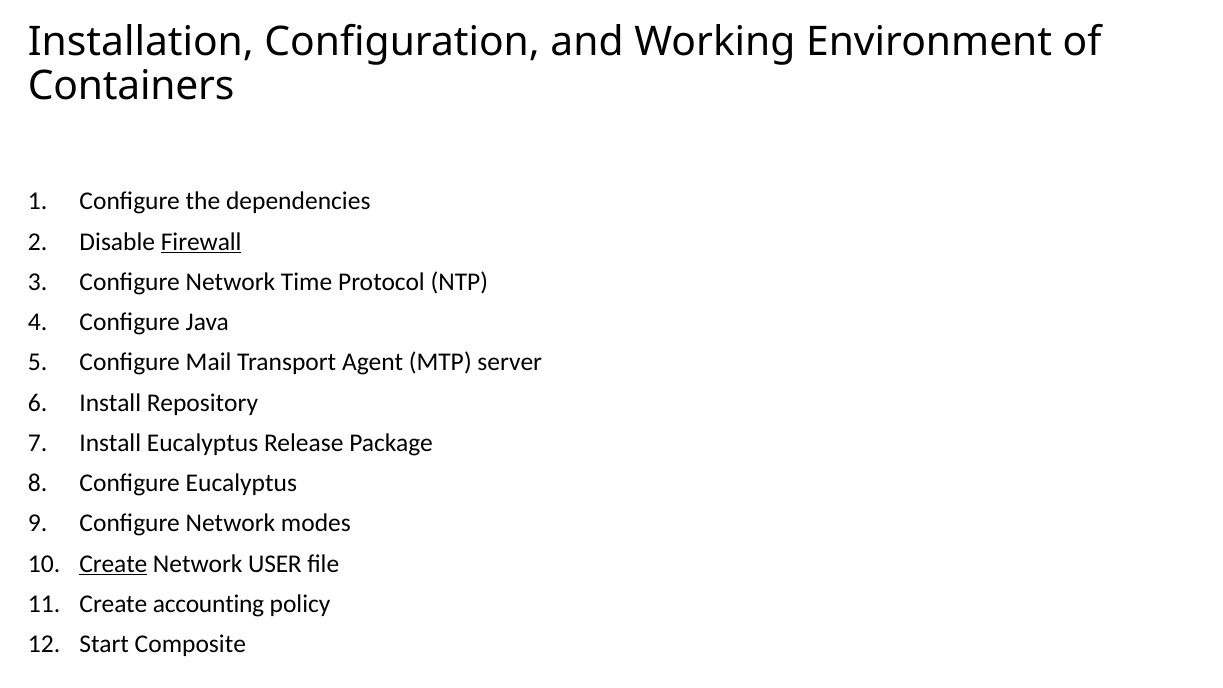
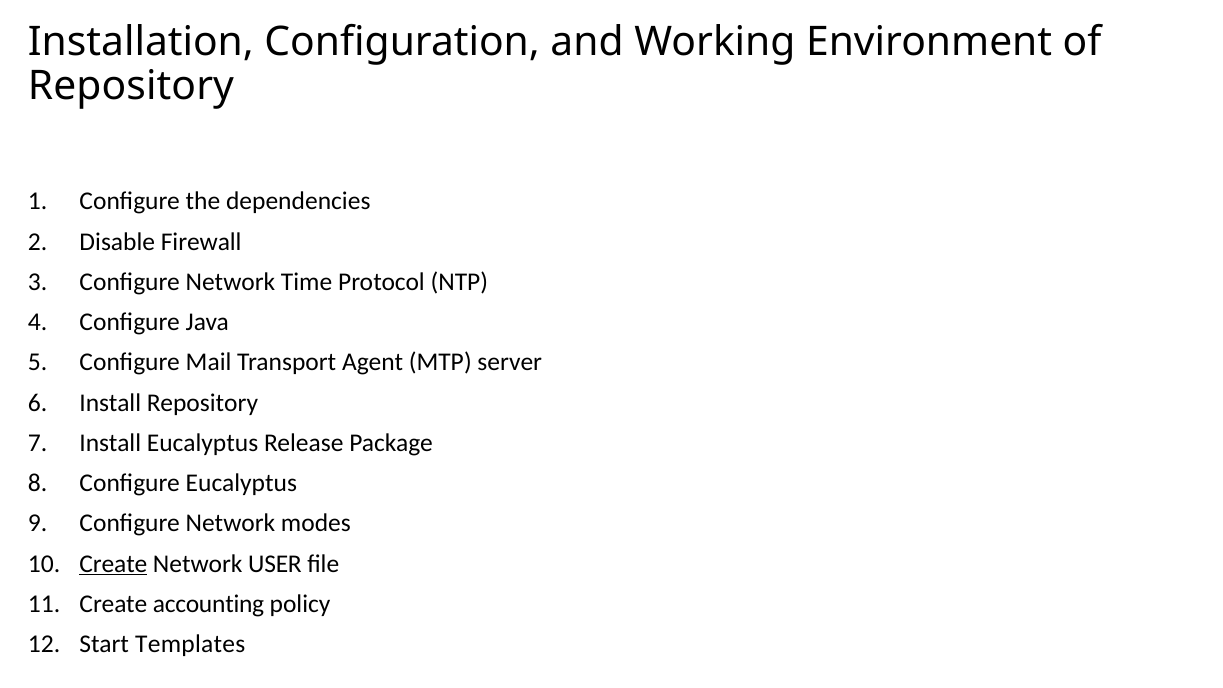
Containers: Containers -> Repository (131, 86)
Firewall underline: present -> none (201, 242)
Composite: Composite -> Templates (190, 644)
